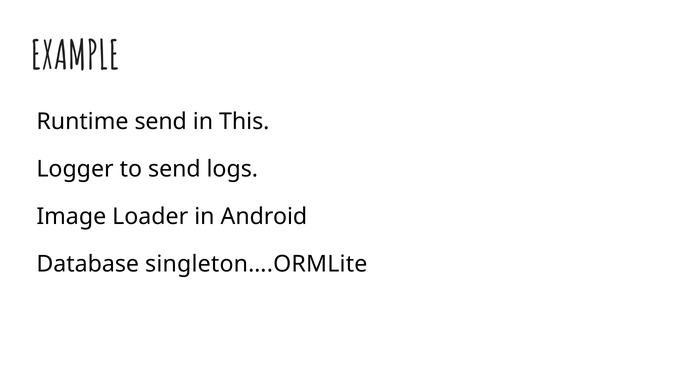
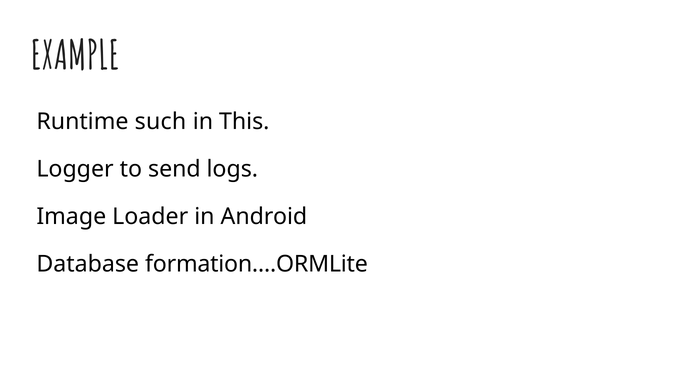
Runtime send: send -> such (161, 122)
singleton….ORMLite: singleton….ORMLite -> formation….ORMLite (256, 264)
